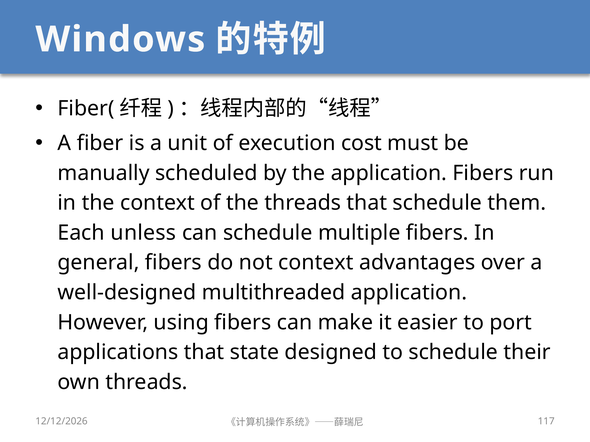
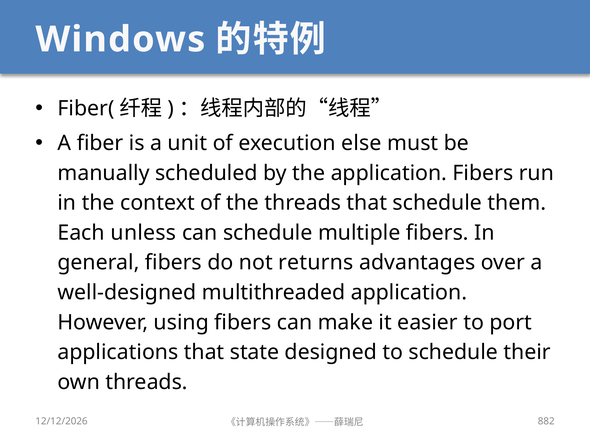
cost: cost -> else (361, 143)
not context: context -> returns (316, 263)
117: 117 -> 882 (546, 422)
